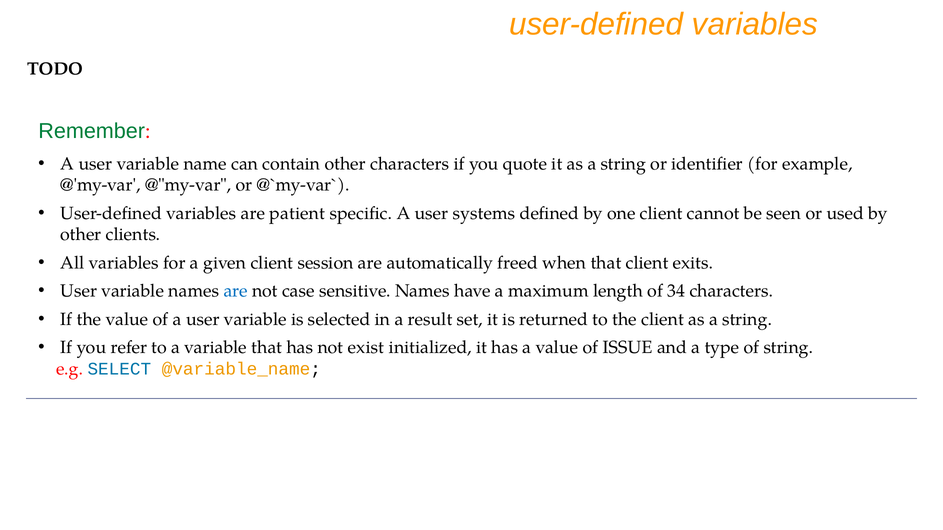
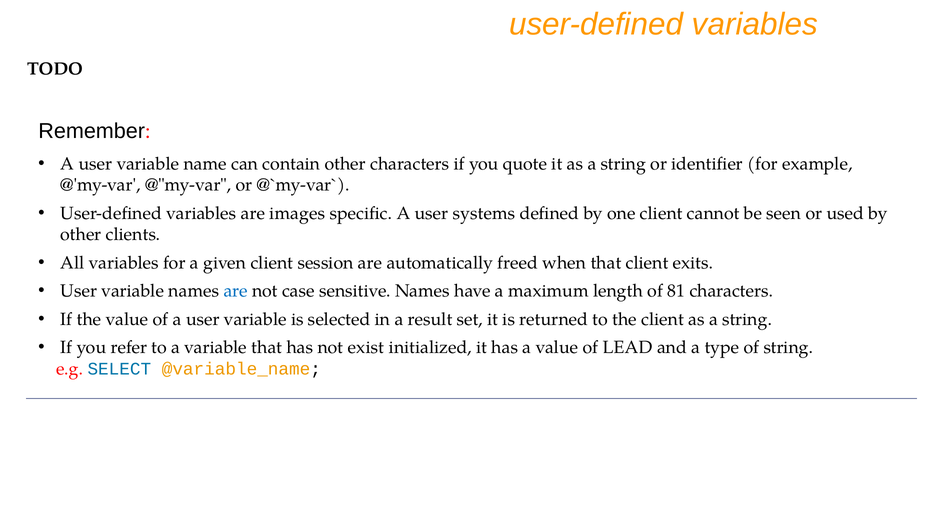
Remember colour: green -> black (92, 131)
patient: patient -> images (297, 213)
34: 34 -> 81 (676, 291)
ISSUE: ISSUE -> LEAD (628, 348)
